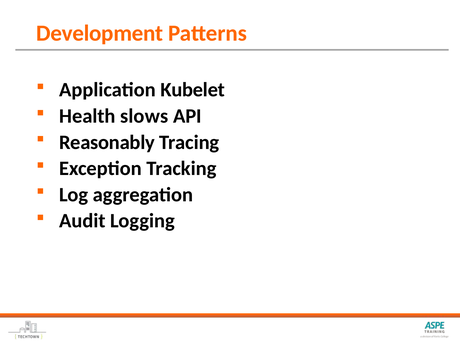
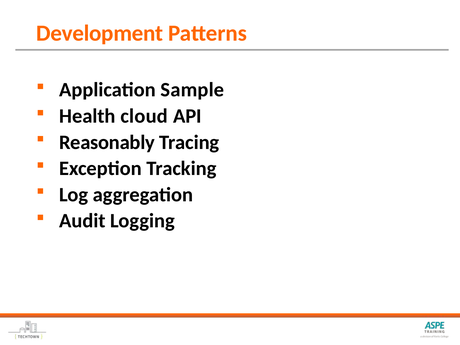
Kubelet: Kubelet -> Sample (192, 90)
slows: slows -> cloud (144, 116)
